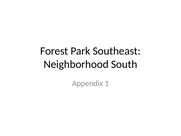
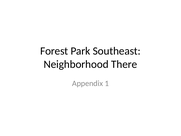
South: South -> There (124, 64)
